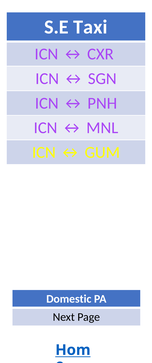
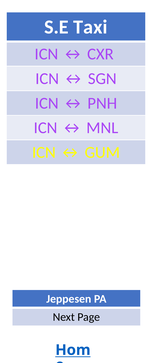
Domestic: Domestic -> Jeppesen (69, 299)
